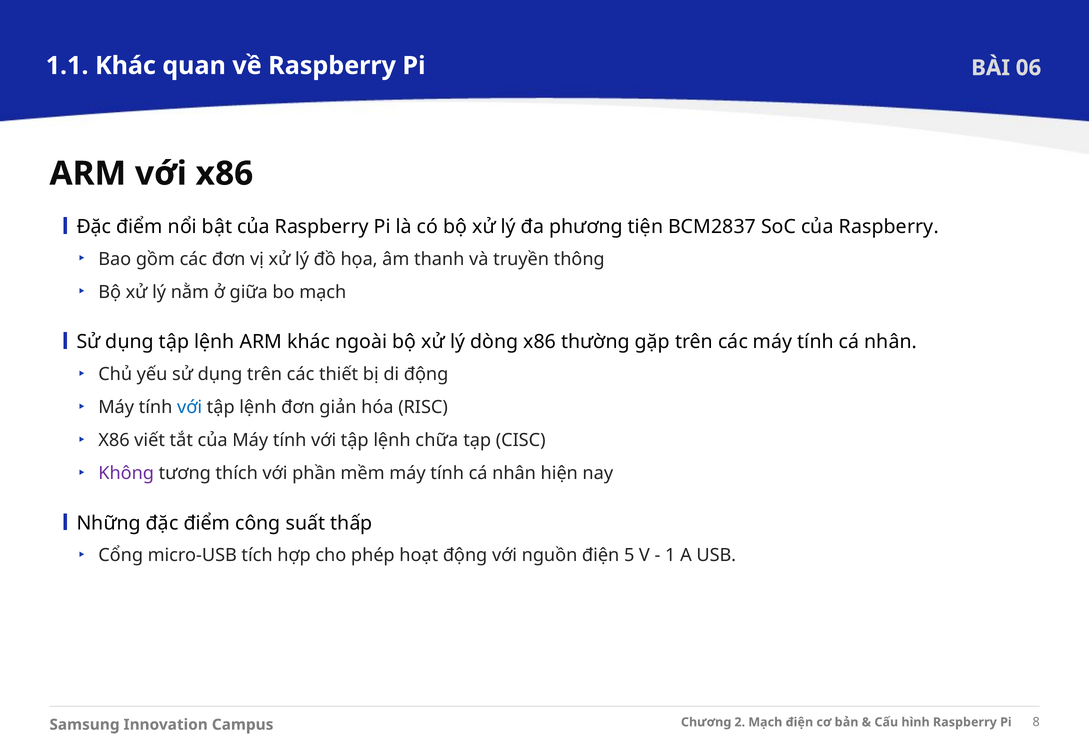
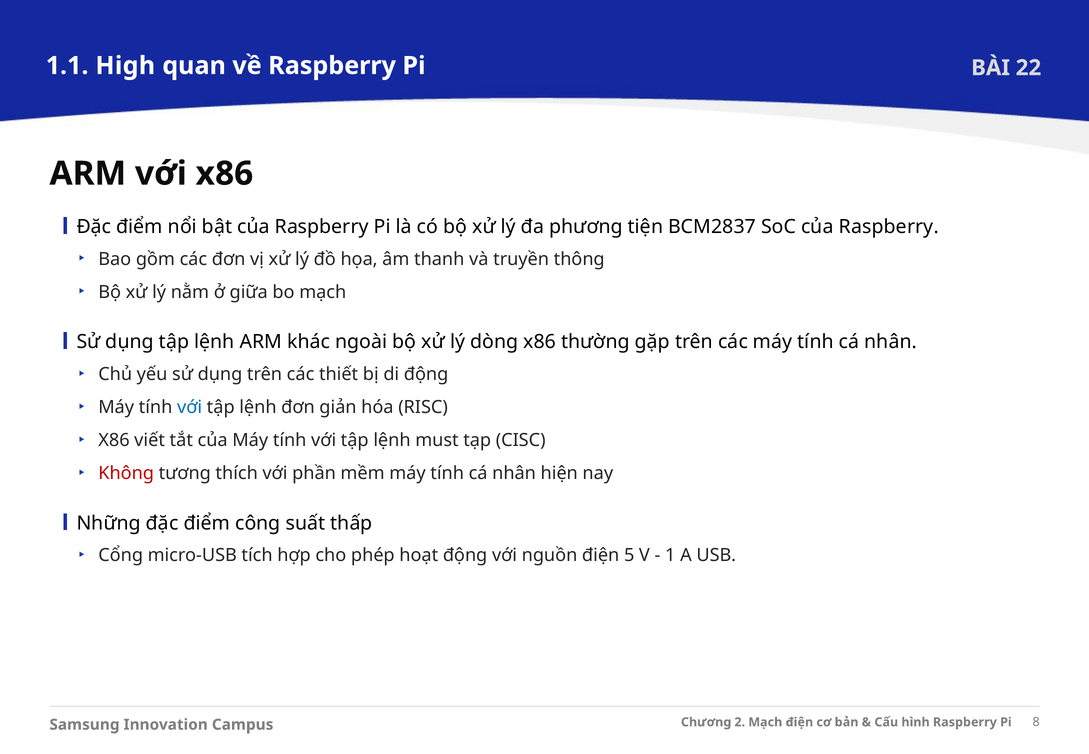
1.1 Khác: Khác -> High (125, 66)
06: 06 -> 22 (1028, 68)
chữa: chữa -> must (437, 440)
Không colour: purple -> red (126, 473)
